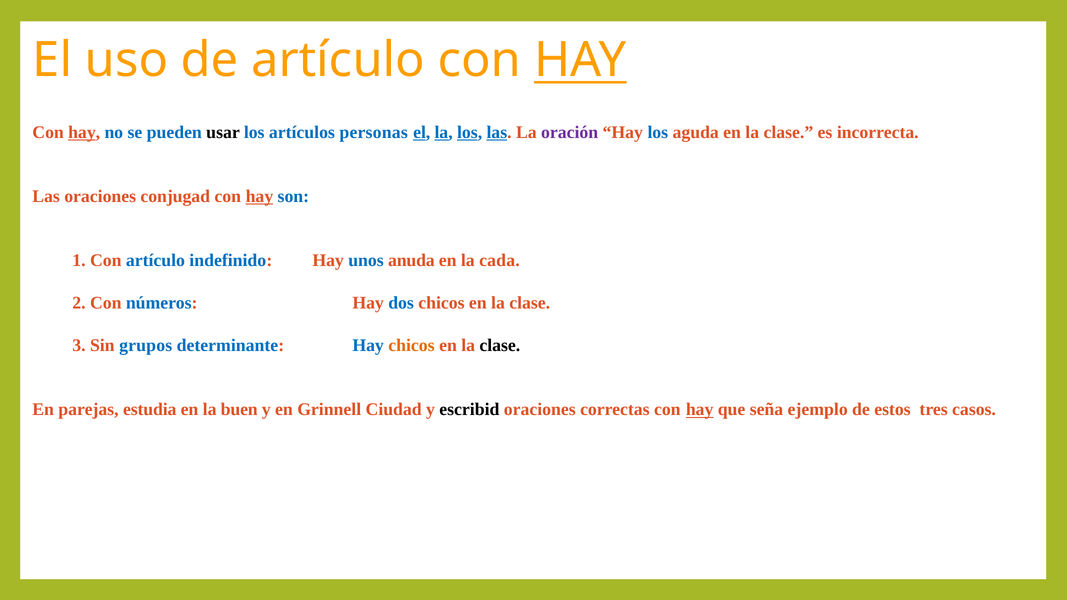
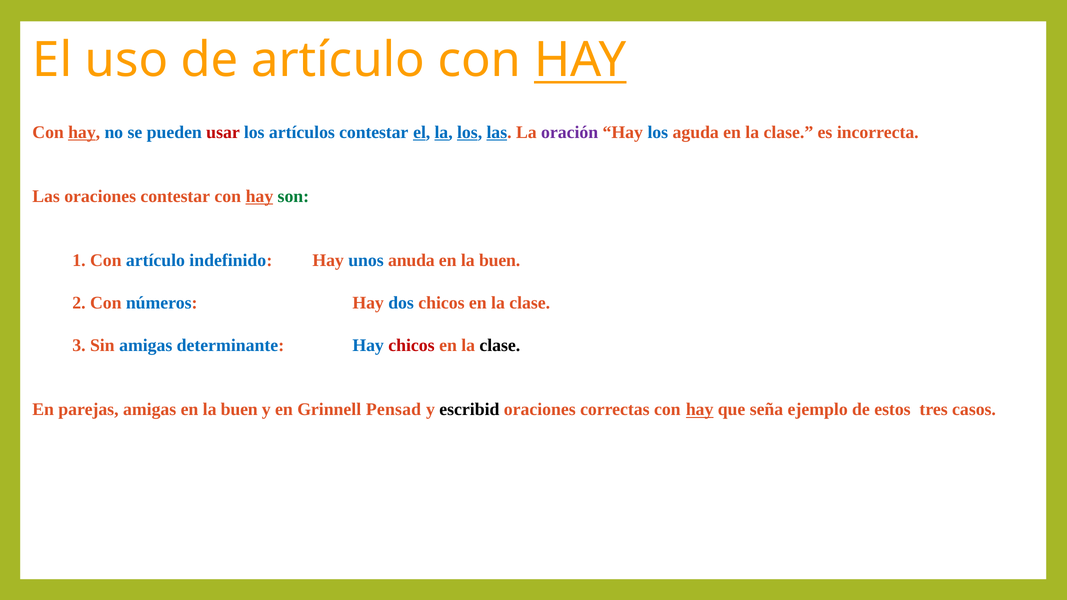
usar colour: black -> red (223, 132)
artículos personas: personas -> contestar (374, 132)
oraciones conjugad: conjugad -> contestar (175, 196)
son colour: blue -> green (293, 196)
cada: cada -> buen (500, 260)
Sin grupos: grupos -> amigas (146, 346)
chicos colour: orange -> red (411, 346)
parejas estudia: estudia -> amigas (150, 410)
Ciudad: Ciudad -> Pensad (394, 410)
